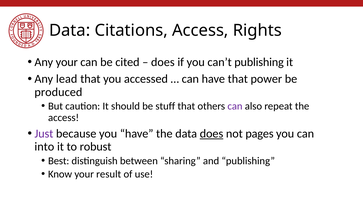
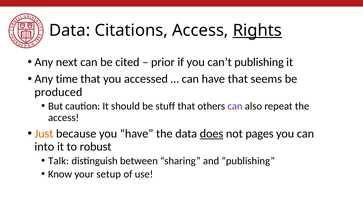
Rights underline: none -> present (257, 30)
Any your: your -> next (67, 62)
does: does -> prior (163, 62)
lead: lead -> time (67, 79)
power: power -> seems (266, 79)
Just colour: purple -> orange (44, 134)
Best: Best -> Talk (59, 161)
result: result -> setup (109, 174)
